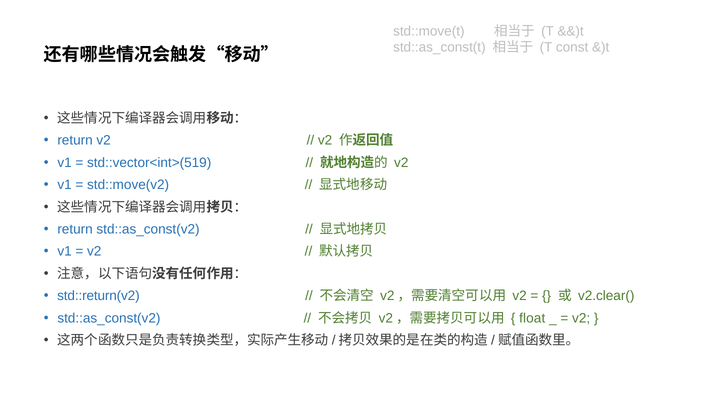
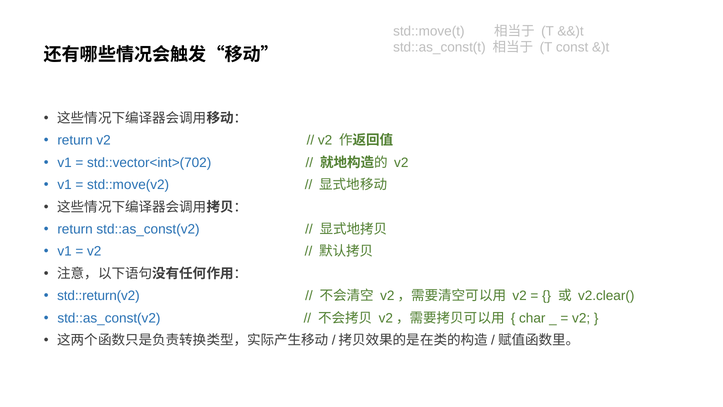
std::vector<int>(519: std::vector<int>(519 -> std::vector<int>(702 (149, 163)
float: float -> char (532, 318)
